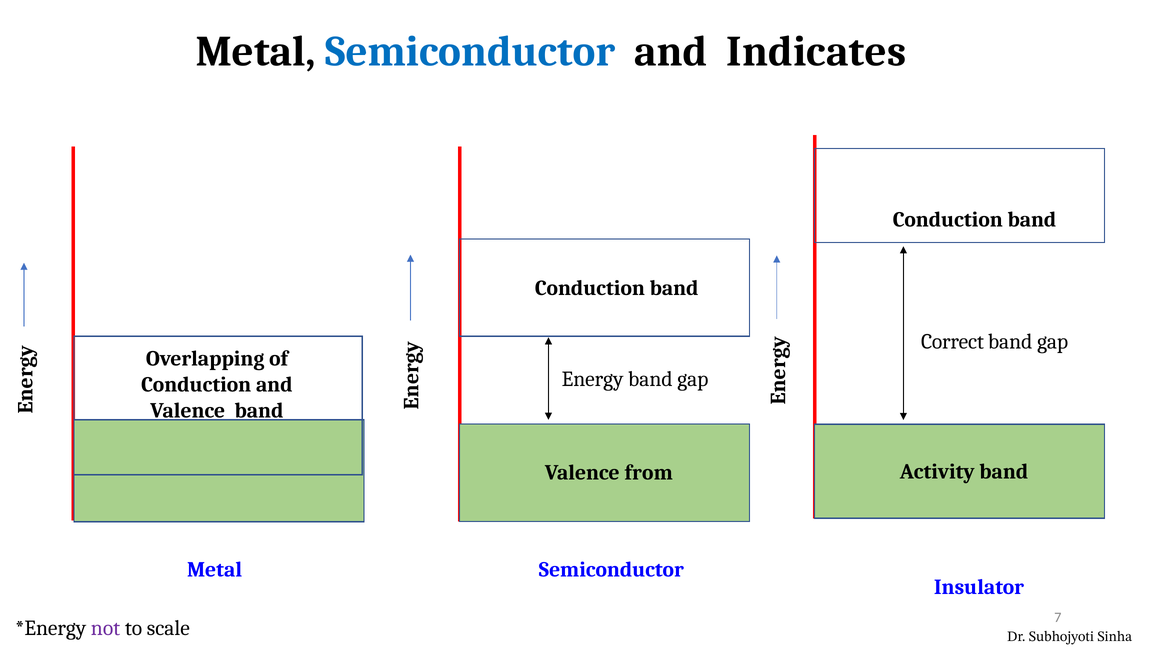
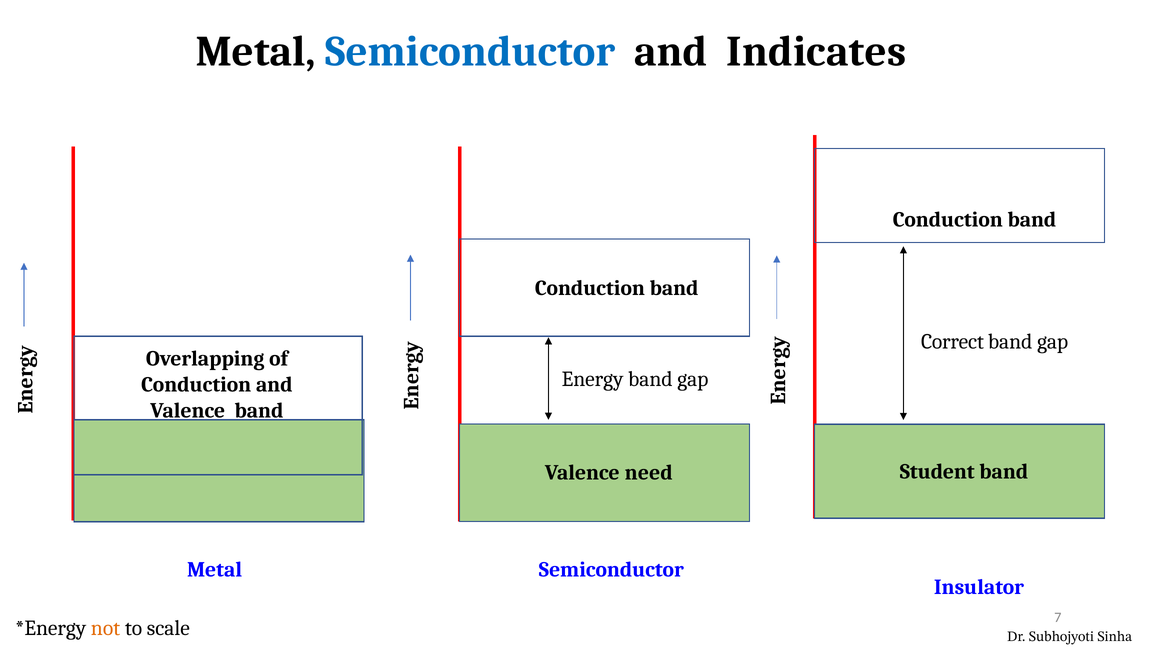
Activity: Activity -> Student (937, 471)
from: from -> need (649, 472)
not colour: purple -> orange (106, 627)
